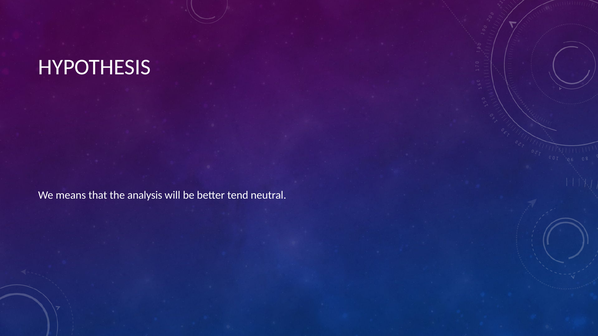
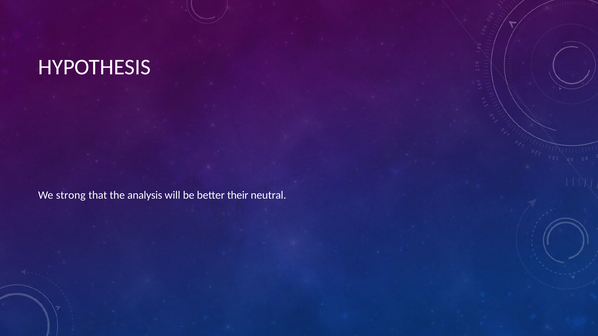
means: means -> strong (71, 195)
tend: tend -> their (238, 195)
